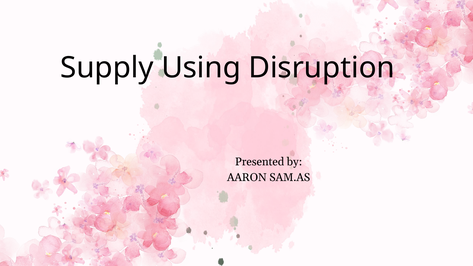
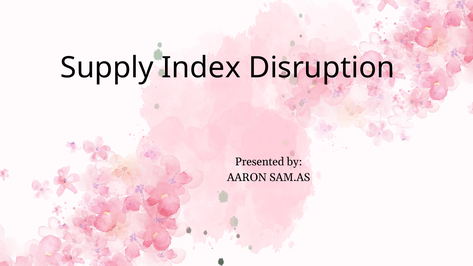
Using: Using -> Index (201, 68)
